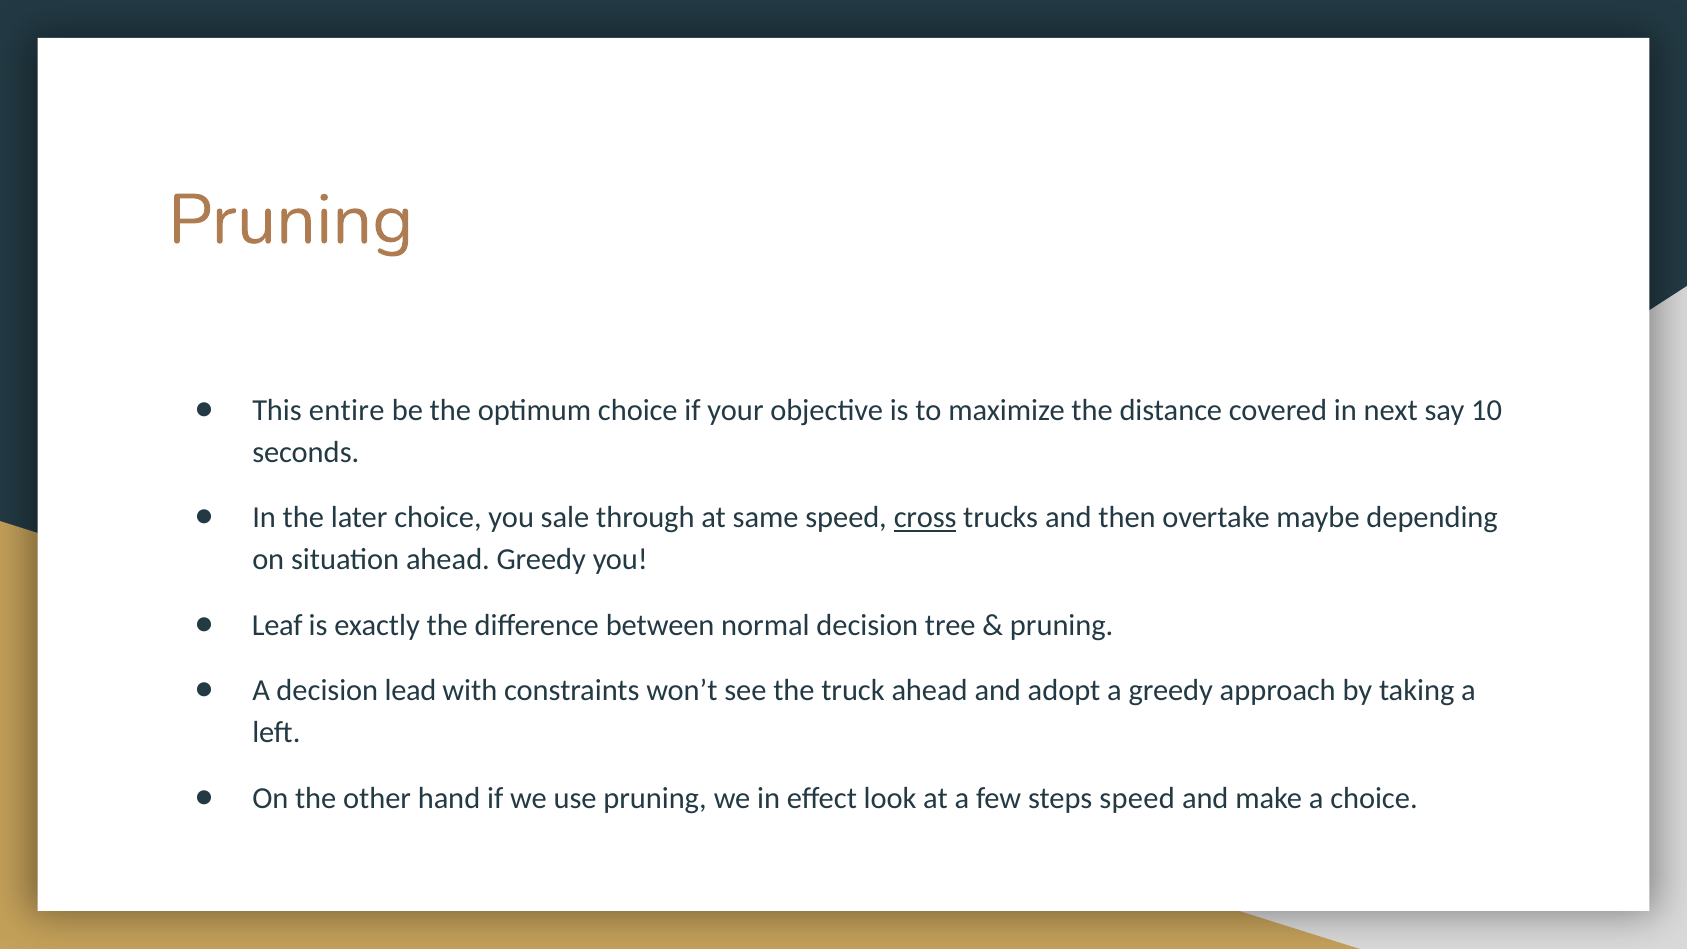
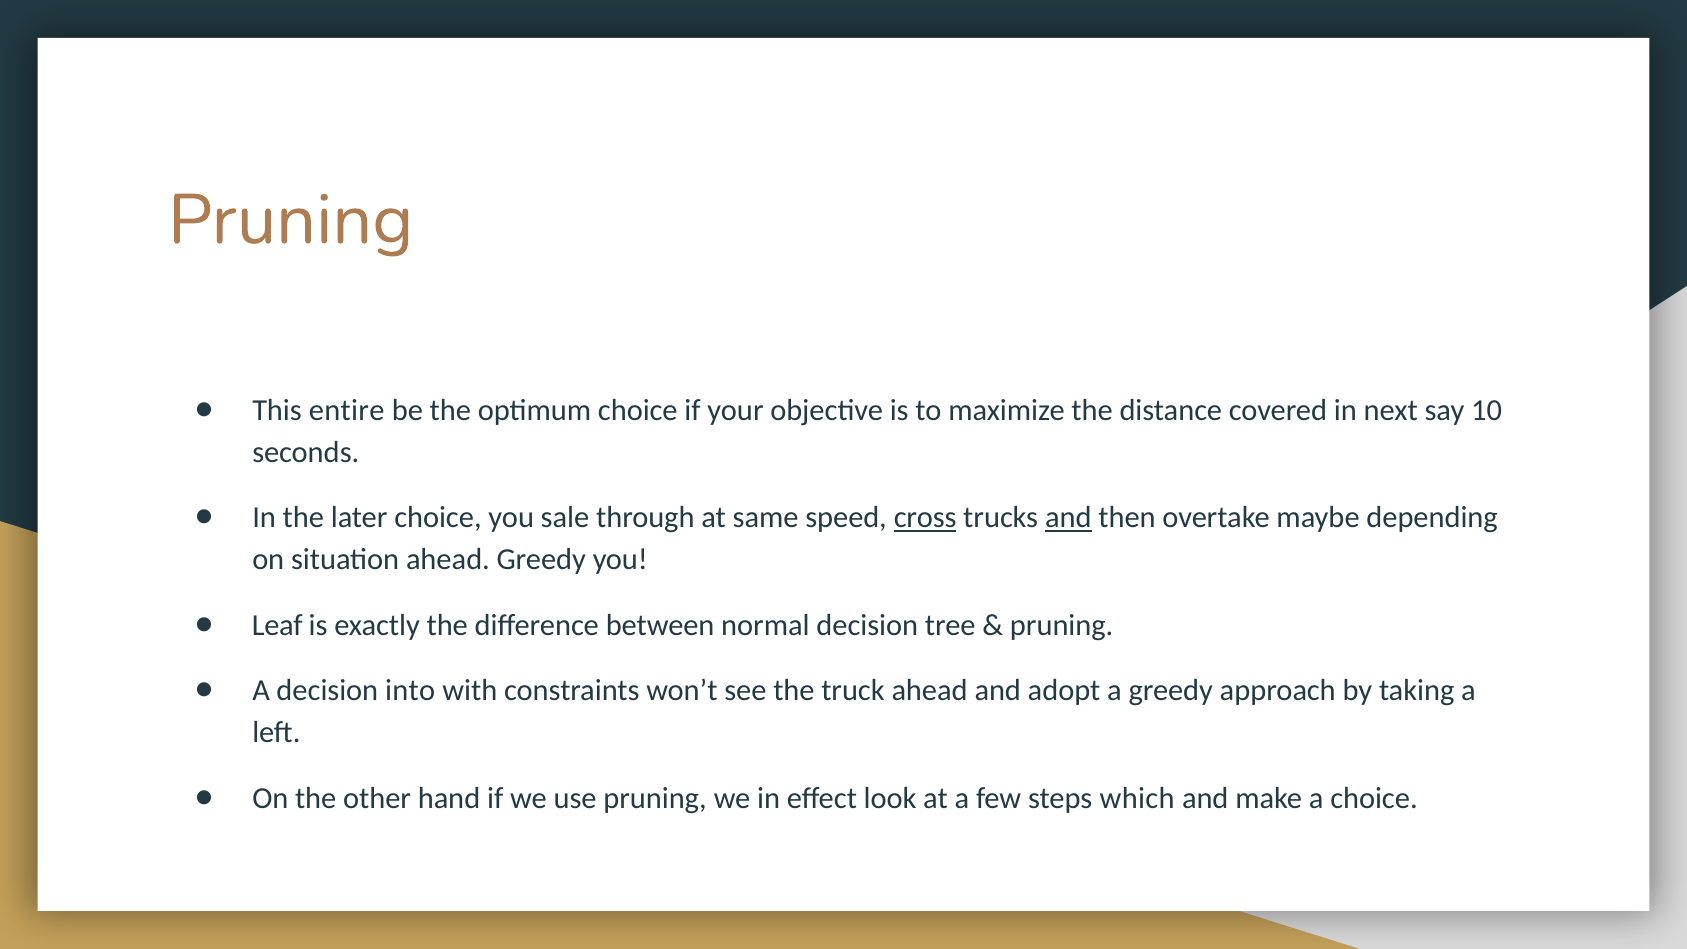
and underline: none -> present (1068, 518)
lead: lead -> into (410, 691)
steps speed: speed -> which (1137, 798)
